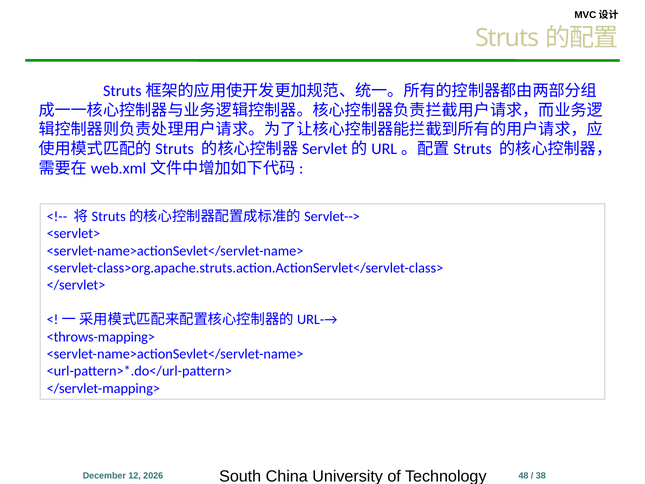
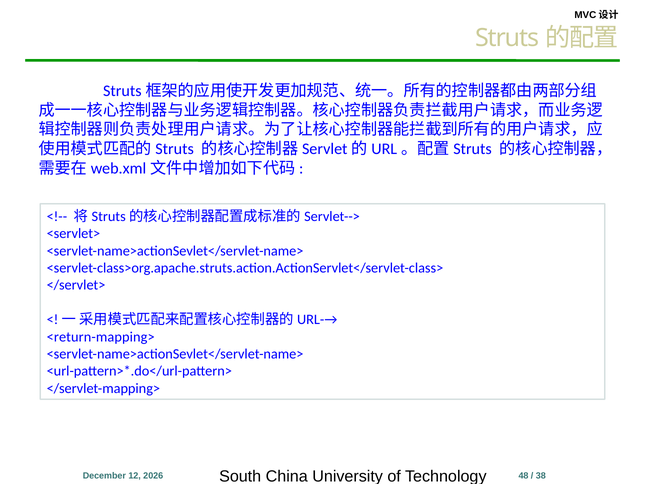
<throws-mapping>: <throws-mapping> -> <return-mapping> (101, 337)
